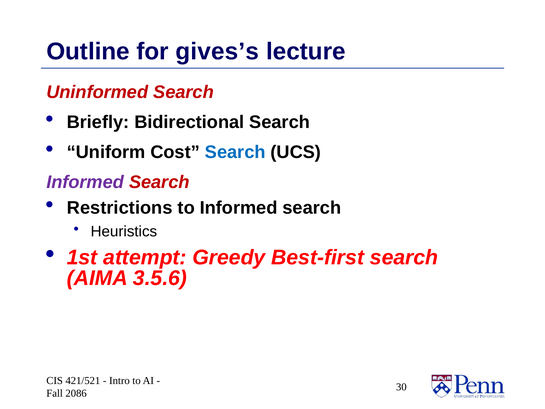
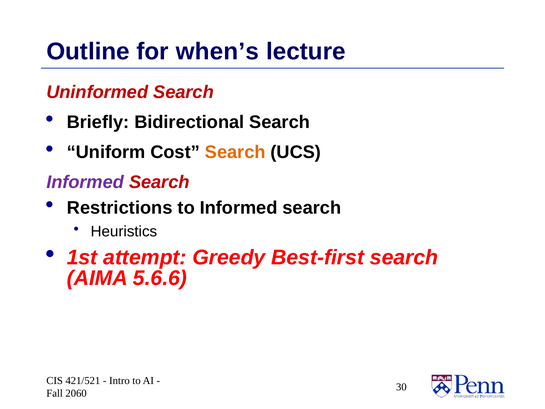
gives’s: gives’s -> when’s (217, 52)
Search colour: blue -> orange (235, 152)
3.5.6: 3.5.6 -> 5.6.6 (160, 278)
2086: 2086 -> 2060 (76, 393)
